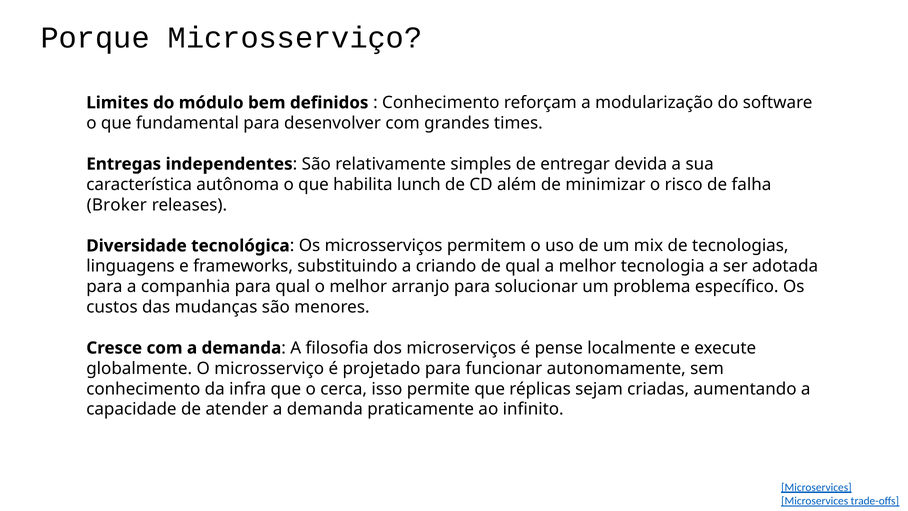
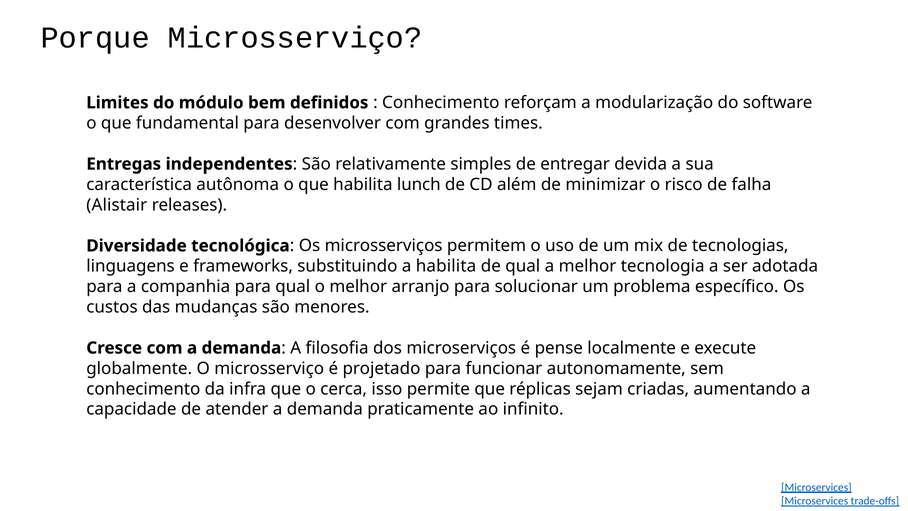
Broker: Broker -> Alistair (117, 205)
a criando: criando -> habilita (446, 266)
